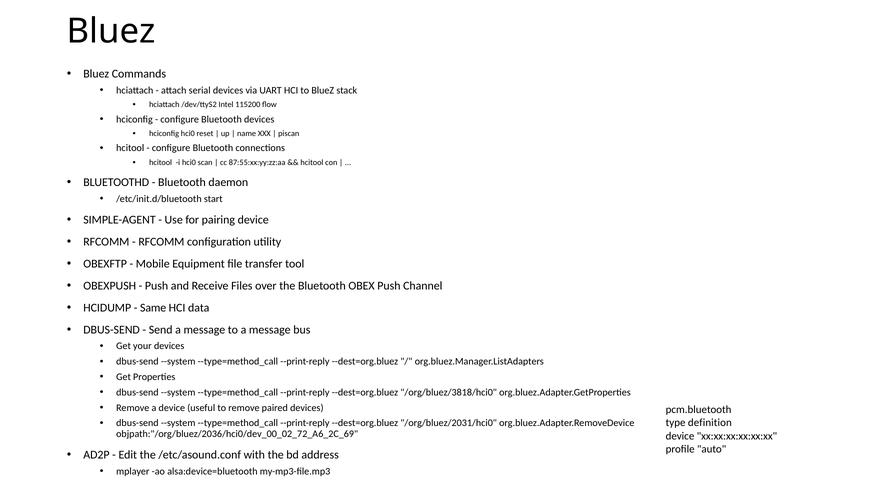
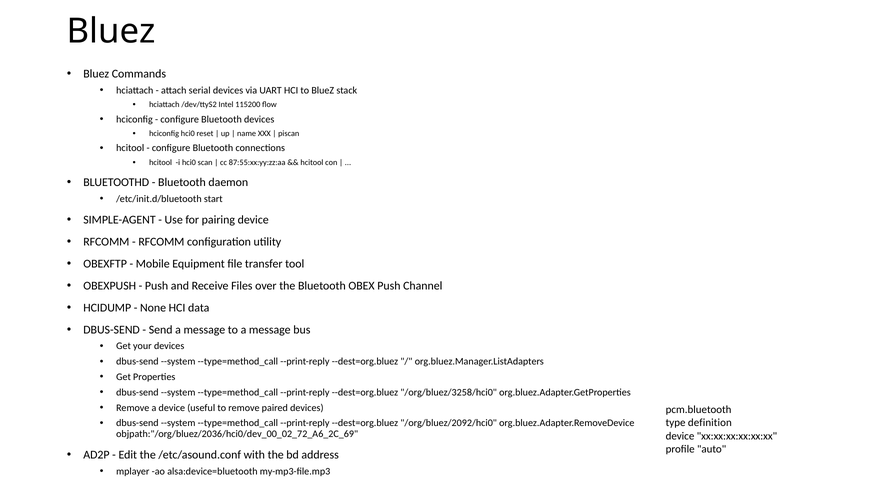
Same: Same -> None (153, 308)
/org/bluez/3818/hci0: /org/bluez/3818/hci0 -> /org/bluez/3258/hci0 (449, 393)
/org/bluez/2031/hci0: /org/bluez/2031/hci0 -> /org/bluez/2092/hci0 (449, 423)
